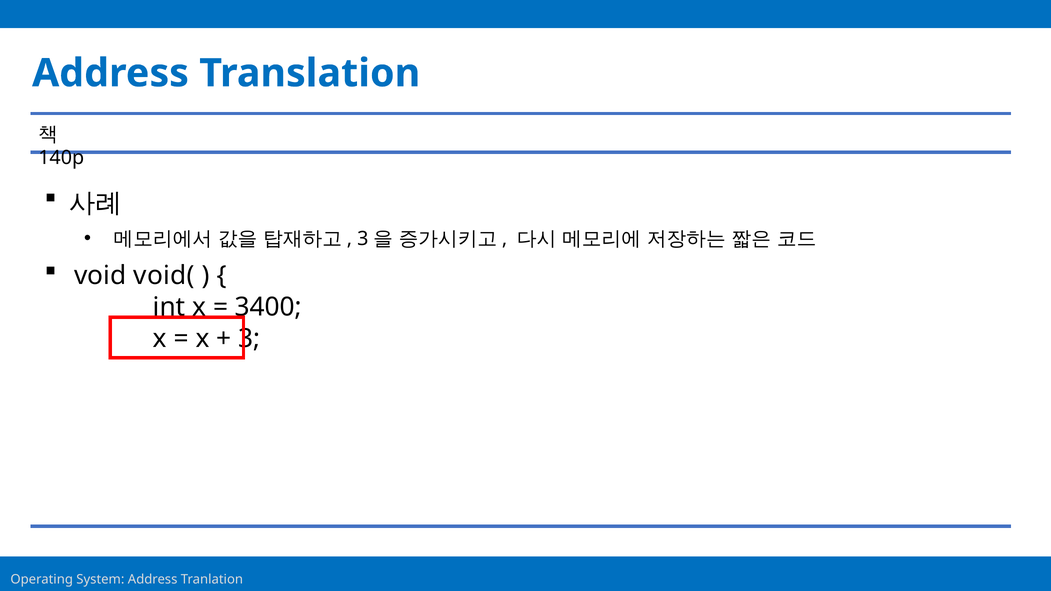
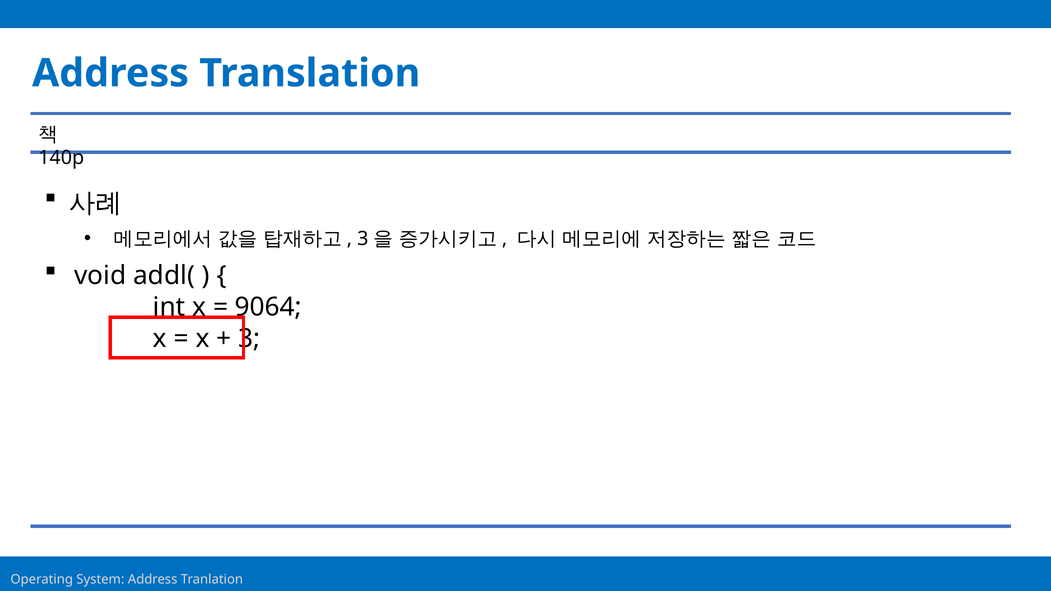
void(: void( -> addl( (164, 276)
3400: 3400 -> 9064 (268, 307)
